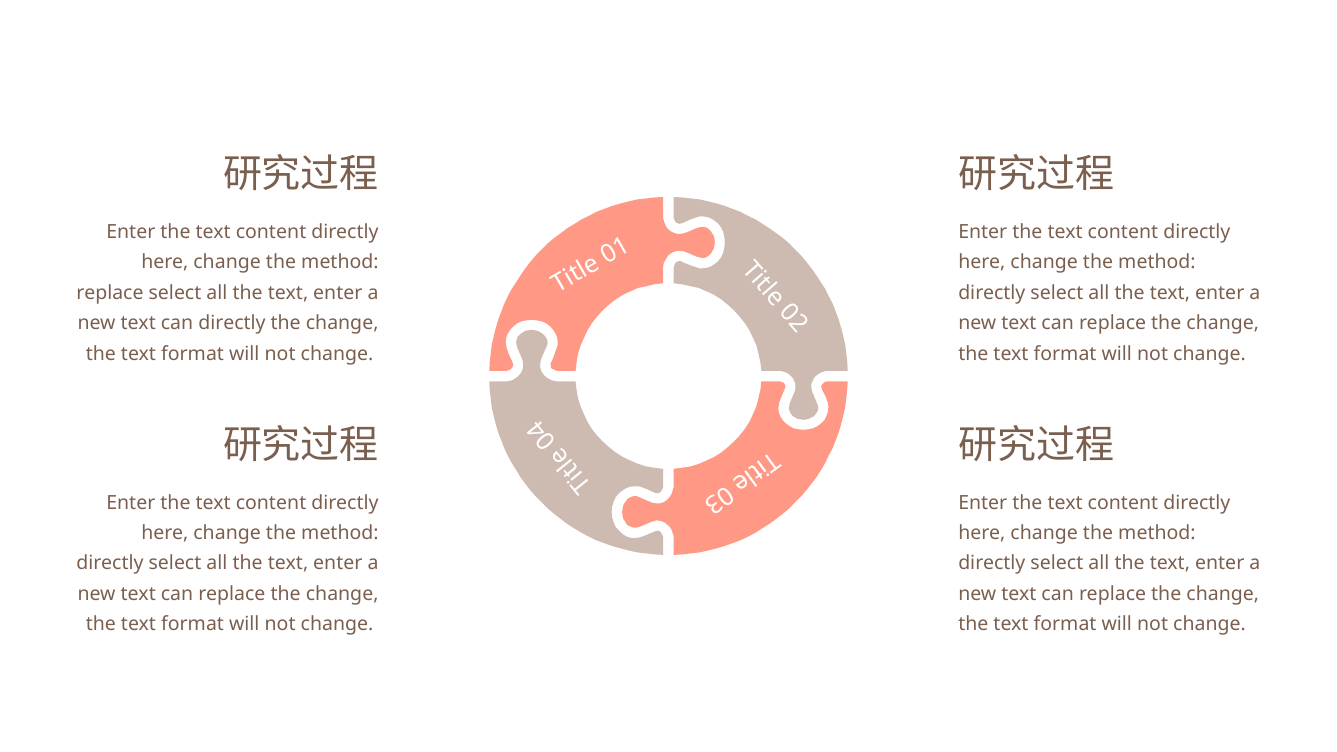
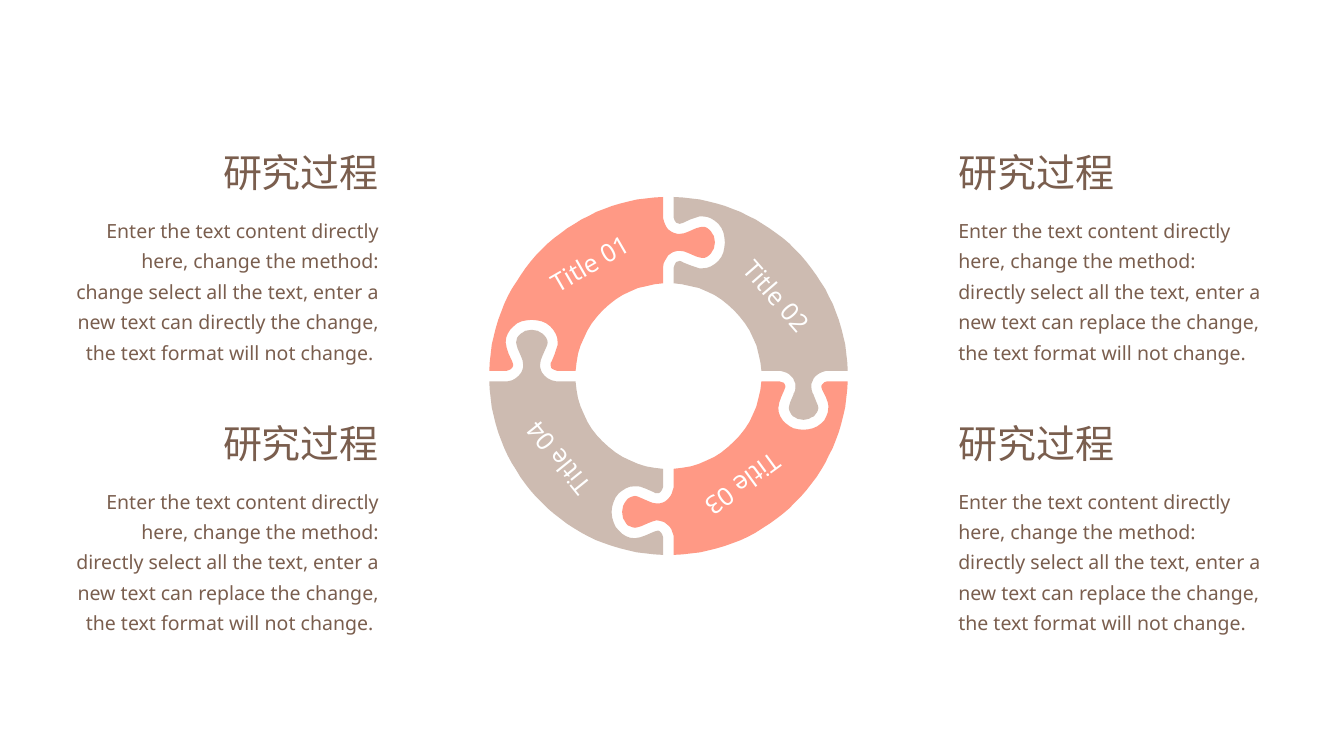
replace: replace -> change (110, 293)
